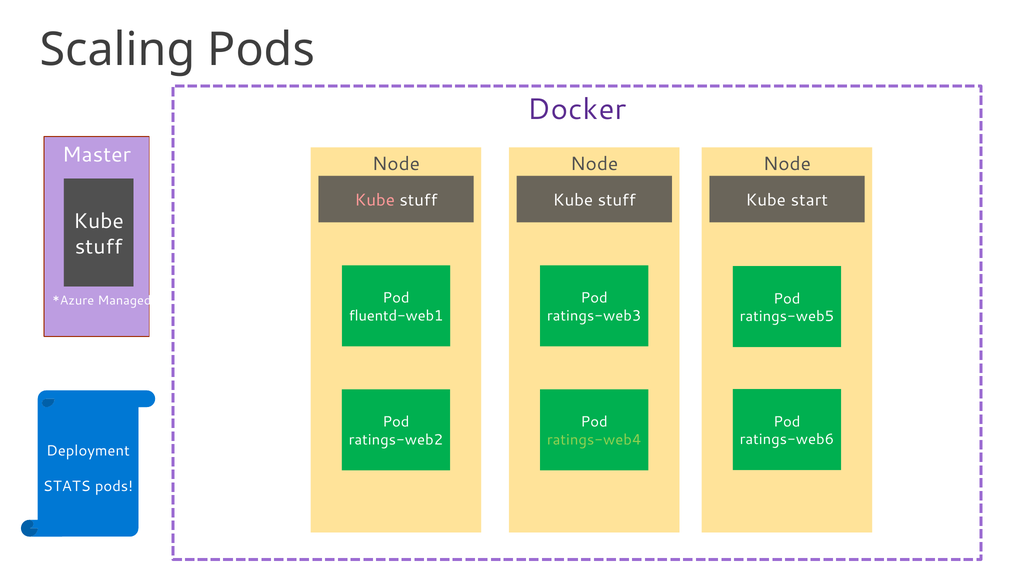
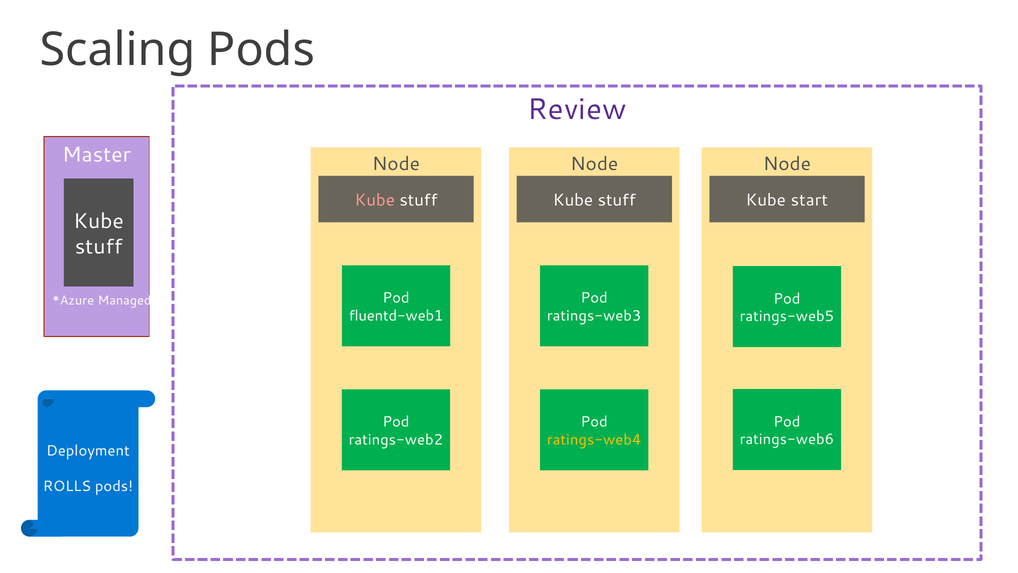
Docker: Docker -> Review (577, 110)
ratings-web4 colour: light green -> yellow (594, 439)
STATS: STATS -> ROLLS (67, 486)
